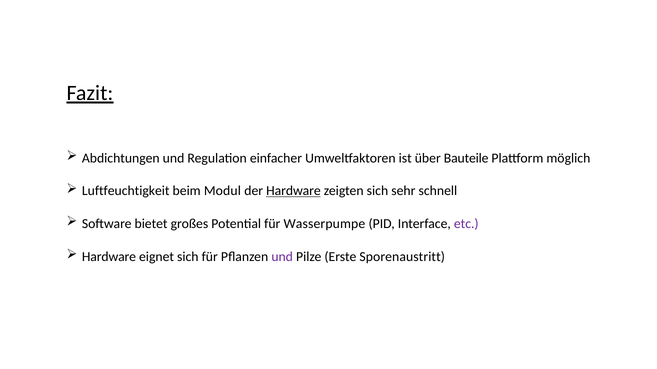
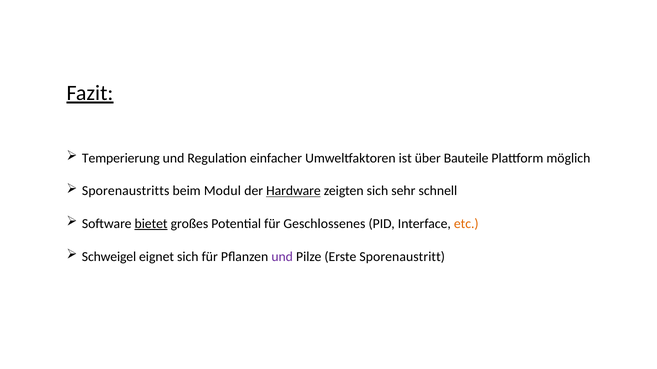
Abdichtungen: Abdichtungen -> Temperierung (121, 158)
Luftfeuchtigkeit: Luftfeuchtigkeit -> Sporenaustritts (126, 191)
bietet underline: none -> present (151, 224)
Wasserpumpe: Wasserpumpe -> Geschlossenes (324, 224)
etc colour: purple -> orange (466, 224)
Hardware: Hardware -> Schweigel (109, 257)
